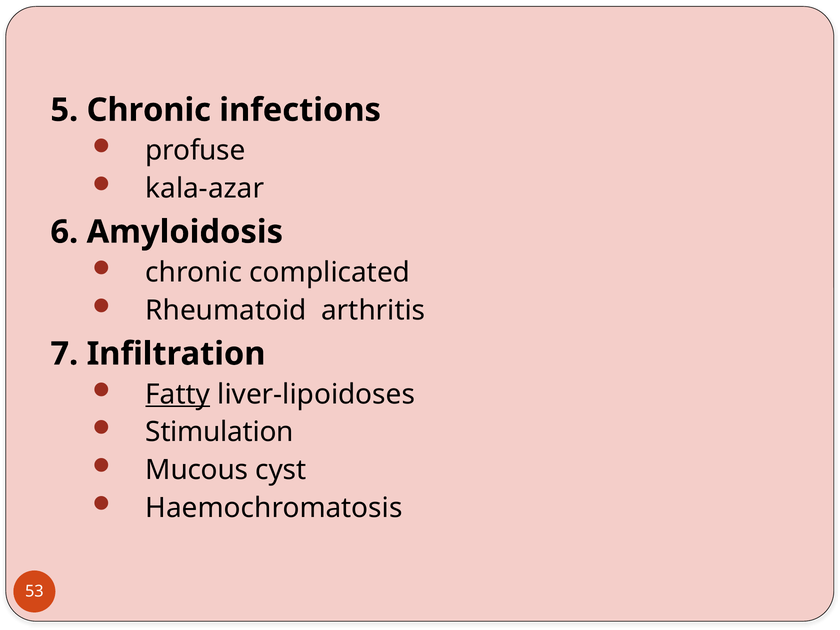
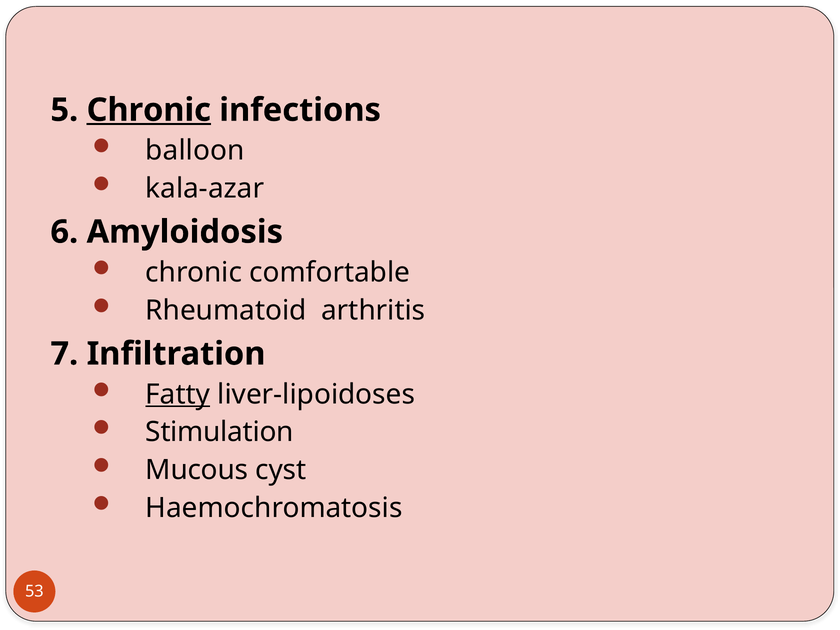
Chronic underline: none -> present (149, 110)
profuse: profuse -> balloon (195, 151)
complicated: complicated -> comfortable (330, 272)
